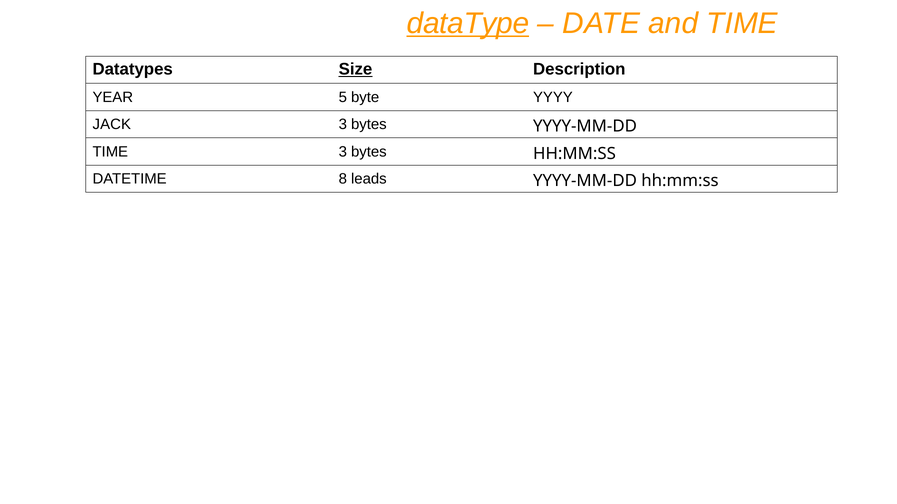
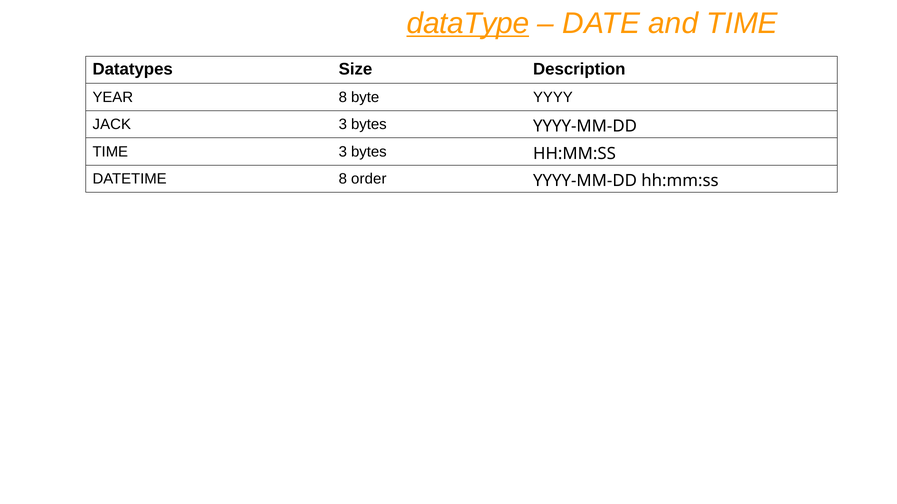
Size underline: present -> none (356, 69)
YEAR 5: 5 -> 8 (343, 97)
leads: leads -> order (369, 179)
